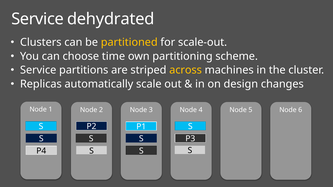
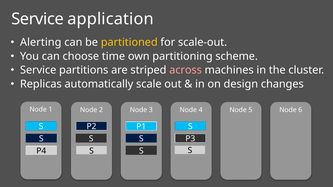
dehydrated: dehydrated -> application (111, 19)
Clusters: Clusters -> Alerting (41, 42)
across colour: yellow -> pink (186, 70)
